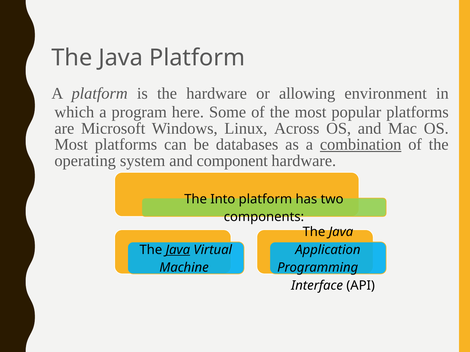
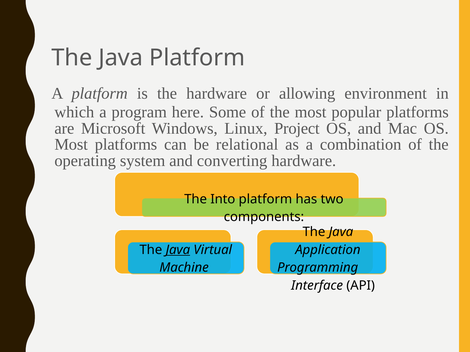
Across: Across -> Project (297, 129)
databases: databases -> relational (247, 145)
combination underline: present -> none (361, 145)
component: component -> converting (232, 161)
